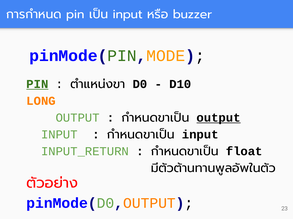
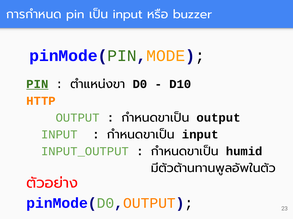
LONG: LONG -> HTTP (41, 101)
output underline: present -> none (219, 118)
INPUT_RETURN: INPUT_RETURN -> INPUT_OUTPUT (85, 152)
float: float -> humid (244, 152)
